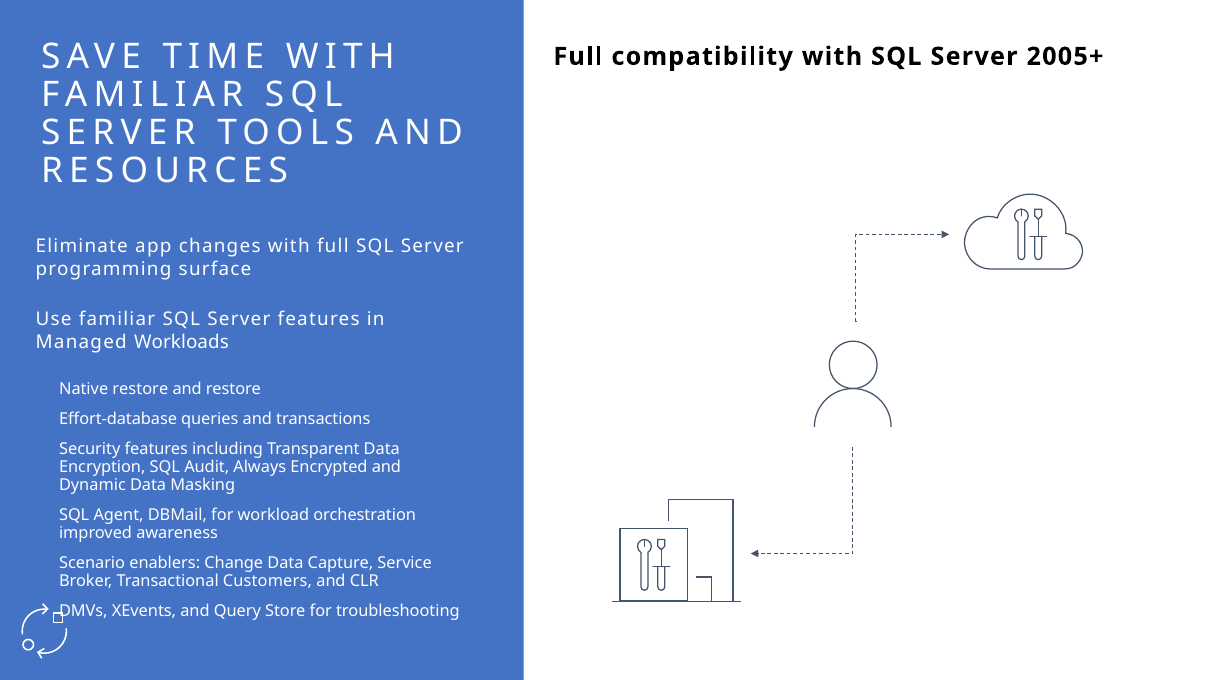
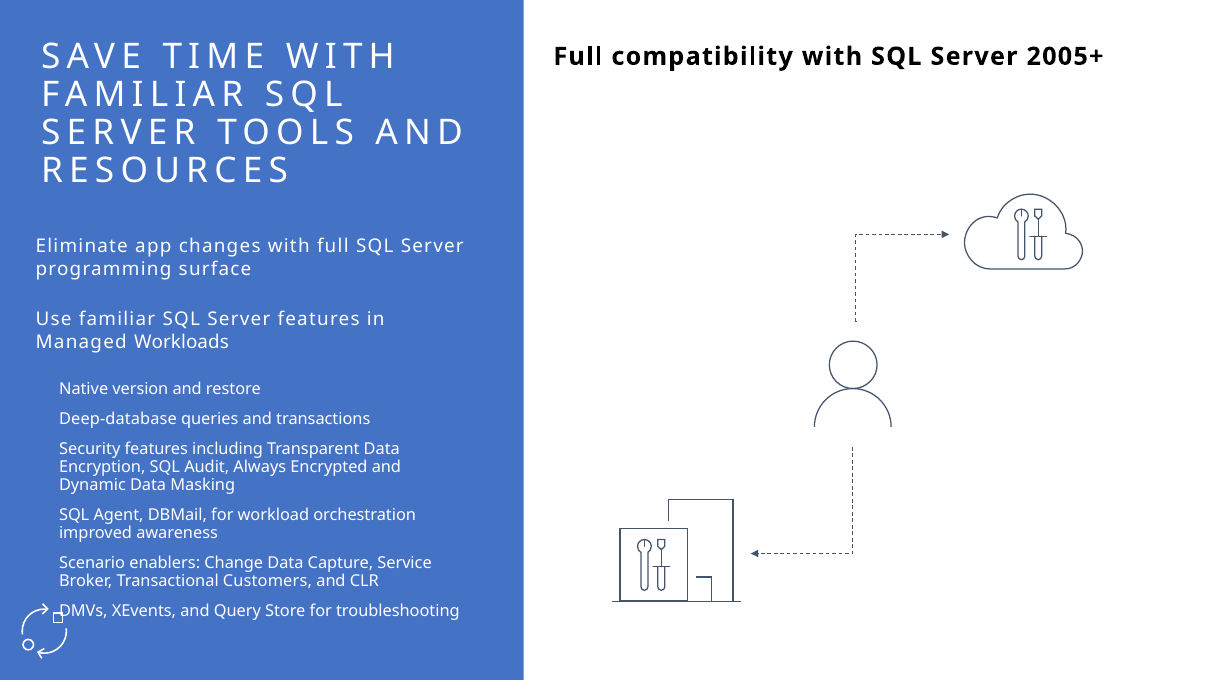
Native restore: restore -> version (140, 388)
Effort-database: Effort-database -> Deep-database (118, 419)
